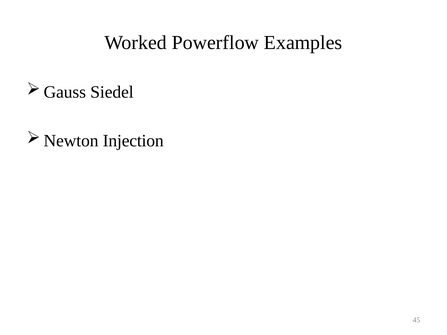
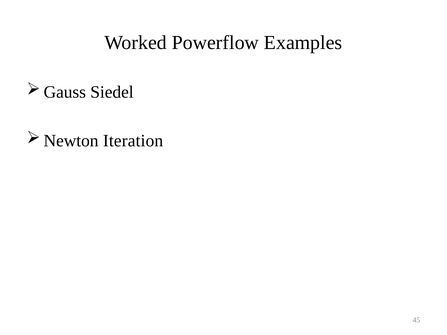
Injection: Injection -> Iteration (133, 141)
